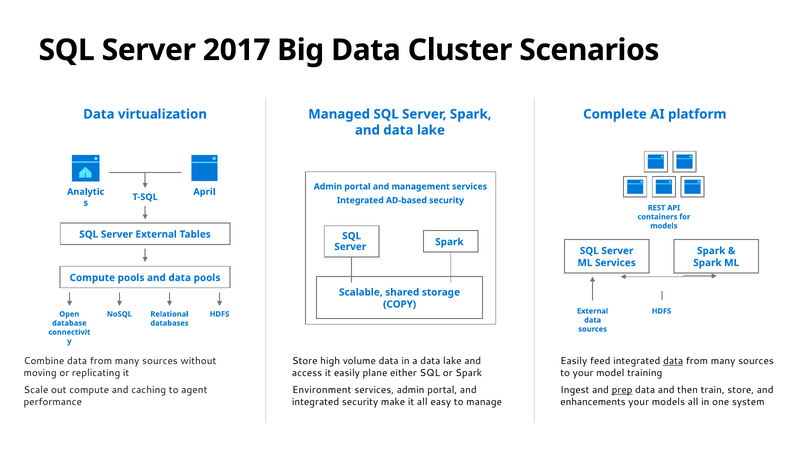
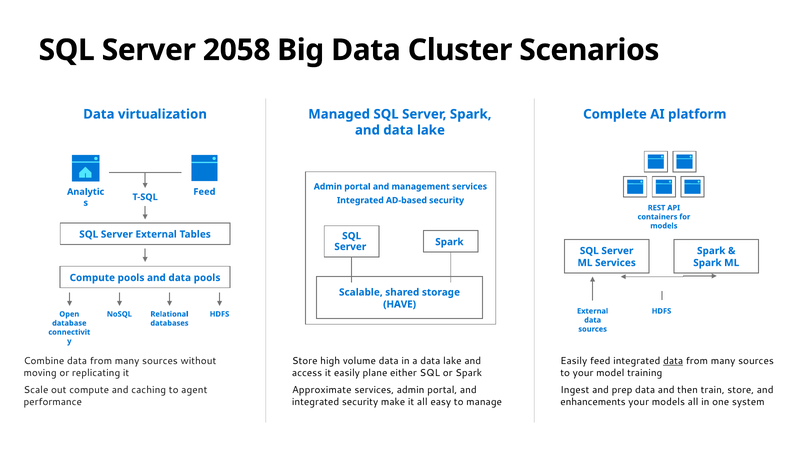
2017: 2017 -> 2058 (237, 50)
April: April -> Feed (204, 192)
COPY: COPY -> HAVE (400, 304)
Environment: Environment -> Approximate (322, 390)
prep underline: present -> none (622, 390)
